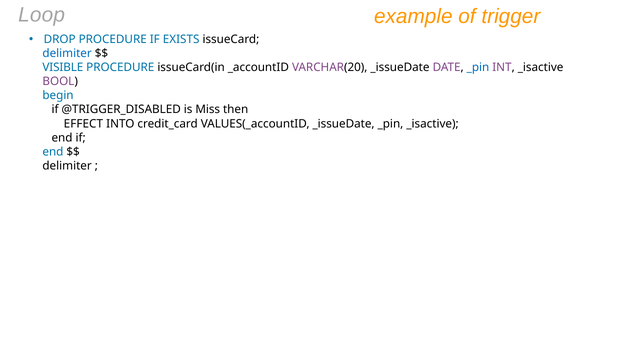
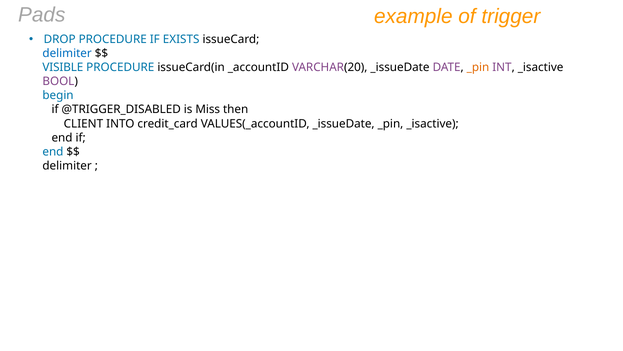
Loop: Loop -> Pads (42, 15)
_pin colour: blue -> orange (478, 67)
EFFECT: EFFECT -> CLIENT (83, 123)
